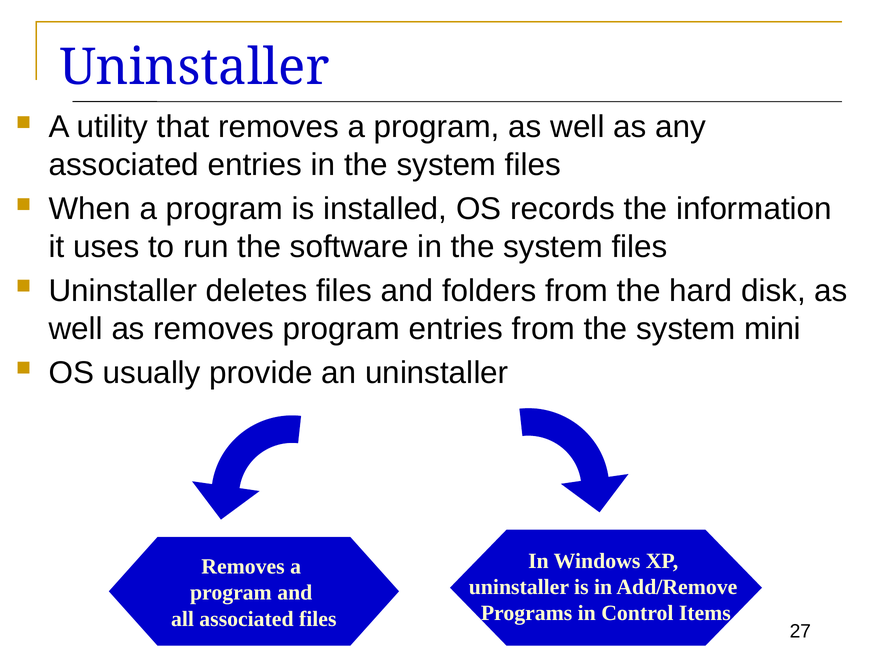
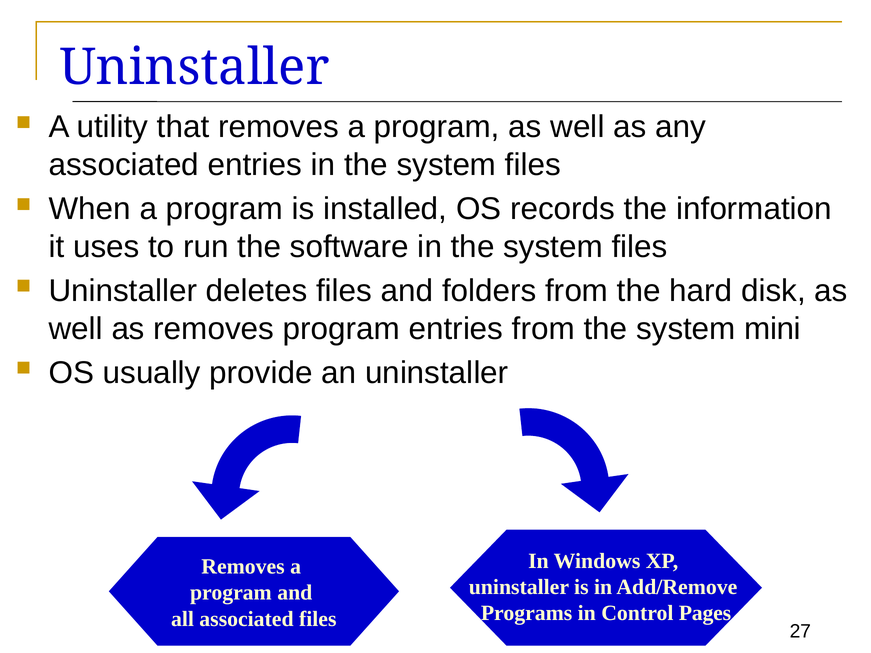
Items: Items -> Pages (705, 613)
